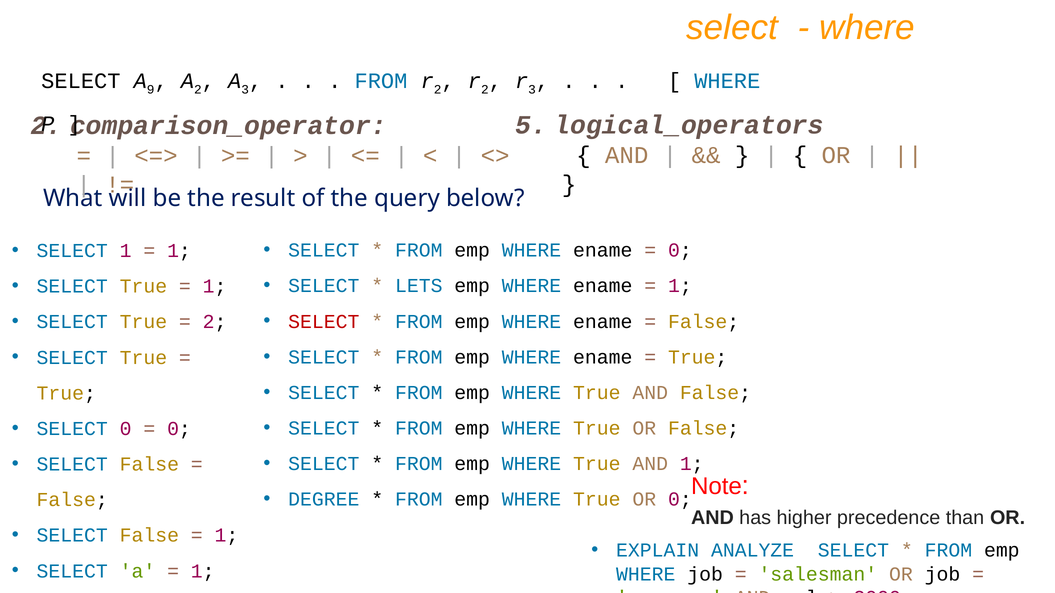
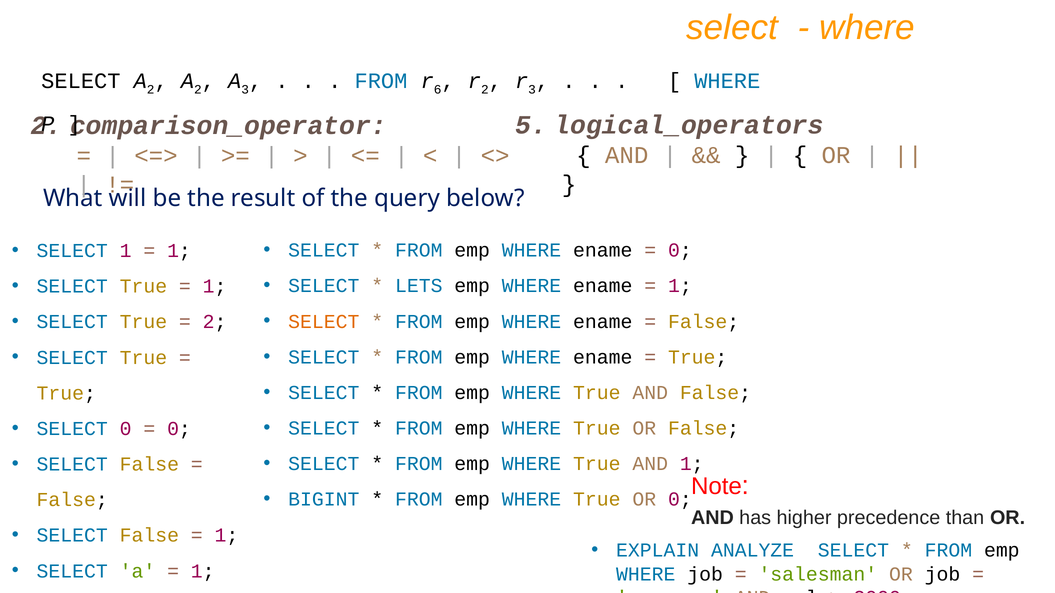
9: 9 -> 2 (151, 90)
2: 2 -> 6 (438, 90)
SELECT colour: red -> orange (324, 322)
DEGREE: DEGREE -> BIGINT (324, 500)
